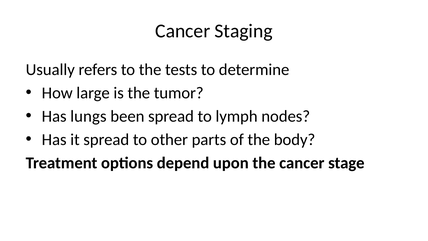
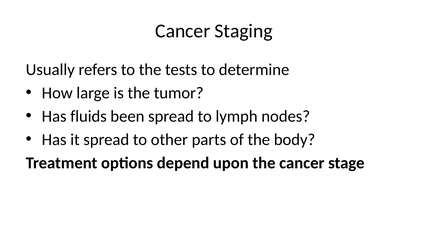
lungs: lungs -> fluids (89, 116)
